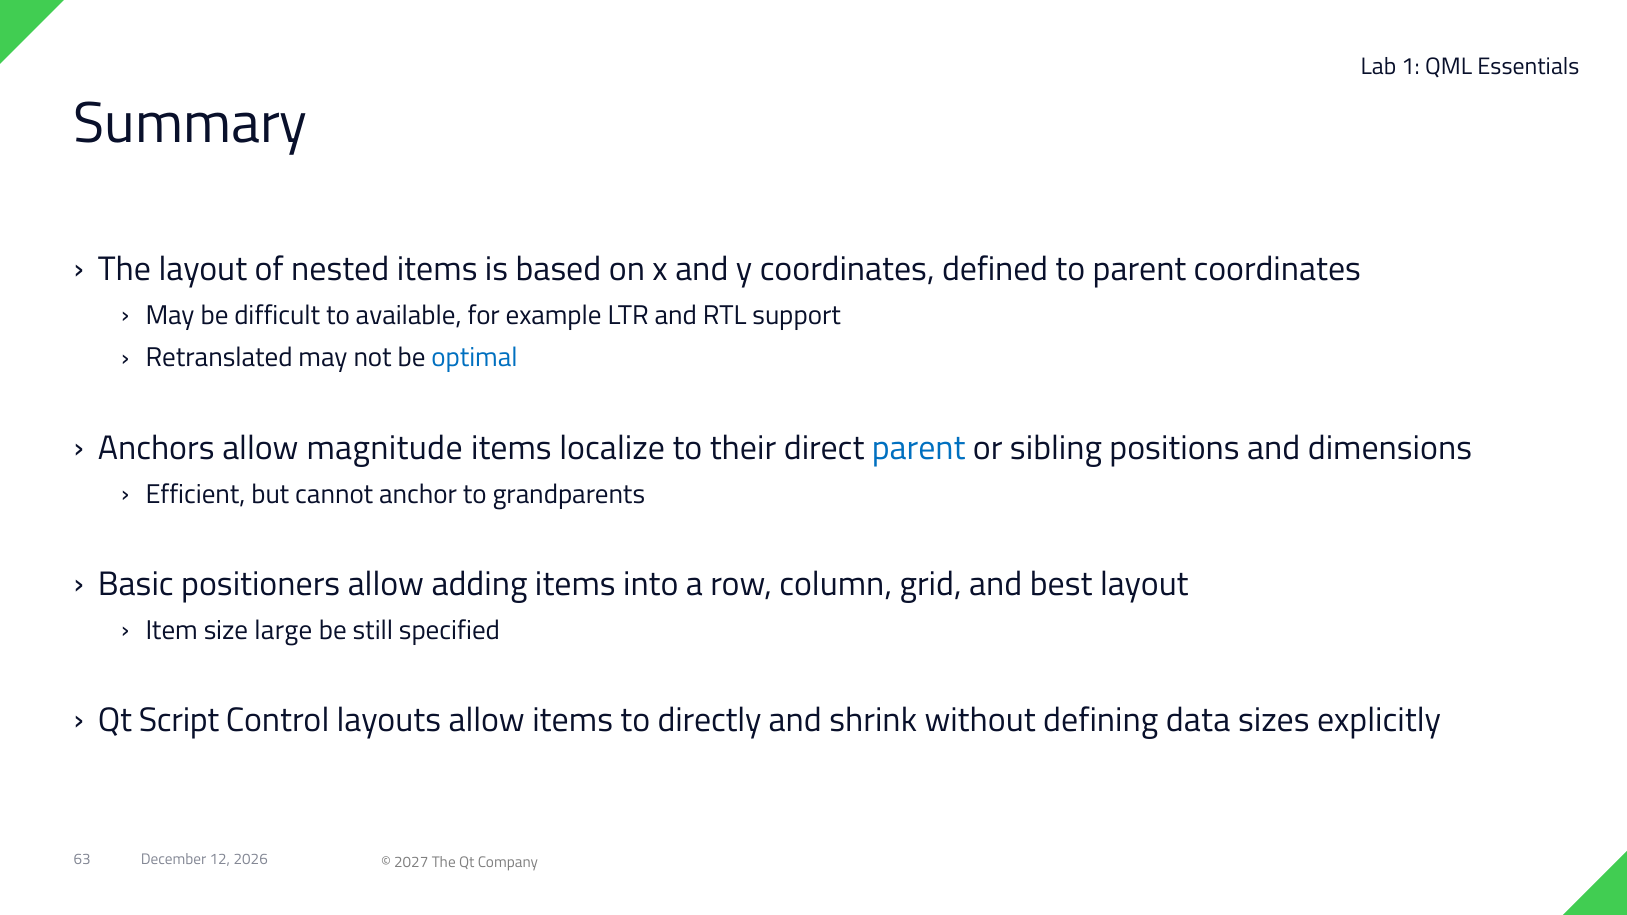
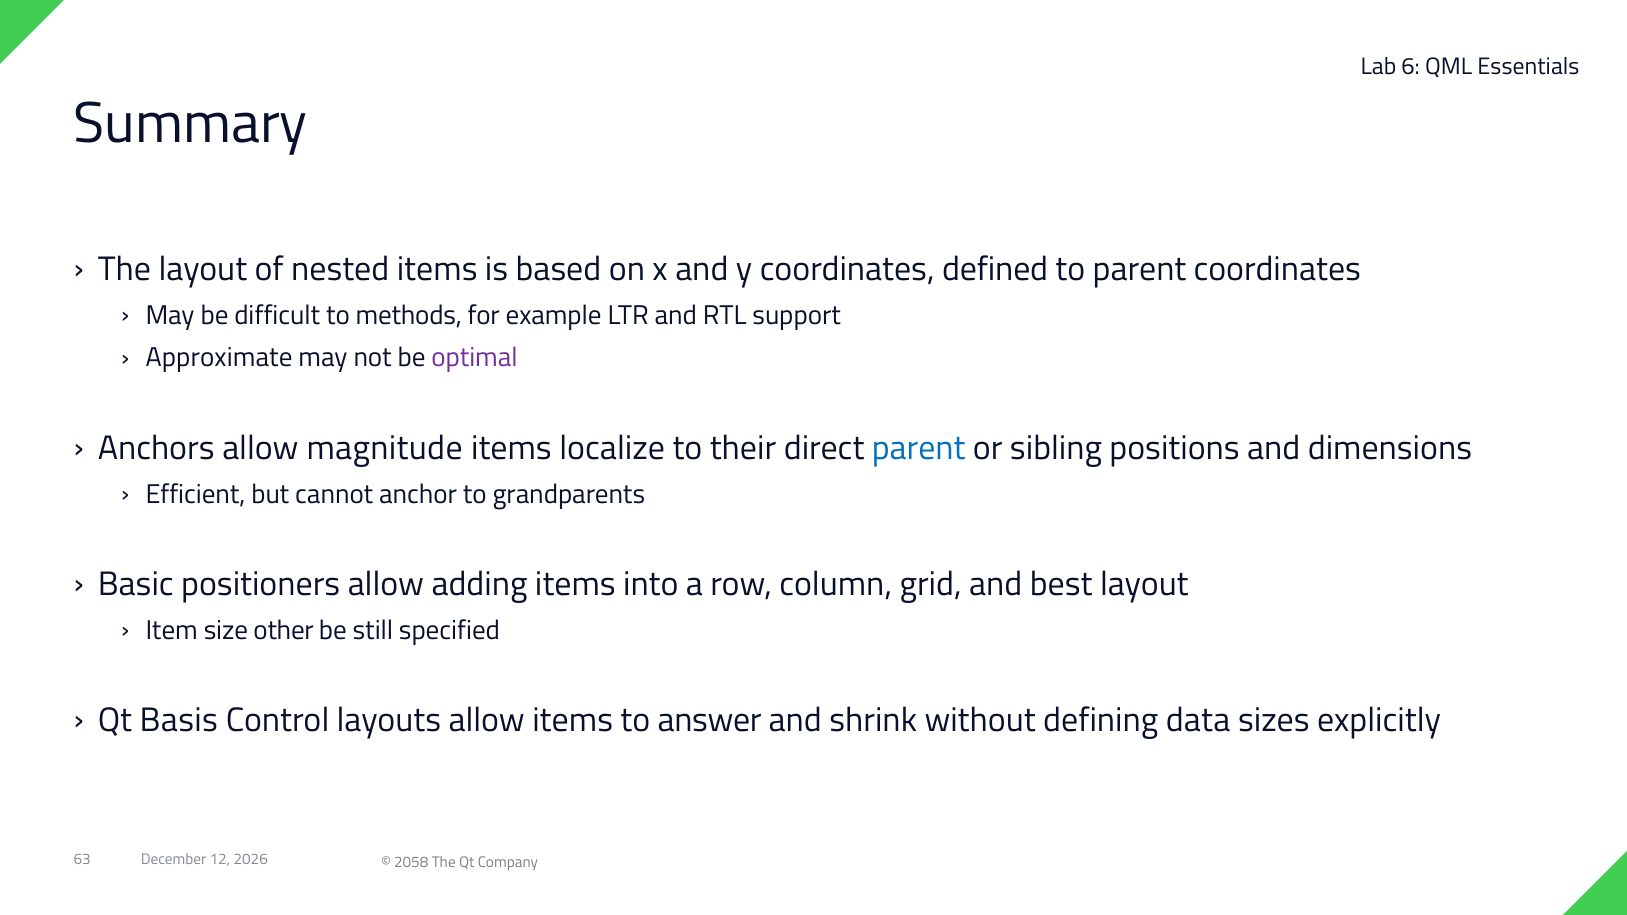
1: 1 -> 6 (1411, 66)
available: available -> methods (409, 315)
Retranslated: Retranslated -> Approximate (219, 358)
optimal colour: blue -> purple (474, 358)
large: large -> other (284, 631)
Script: Script -> Basis (179, 721)
directly: directly -> answer (710, 721)
2027: 2027 -> 2058 (411, 862)
